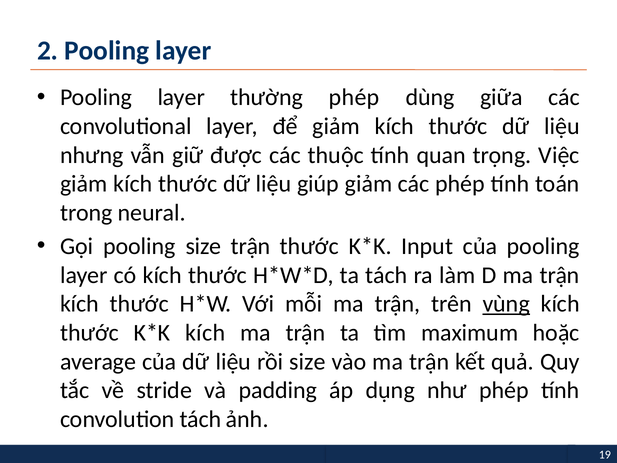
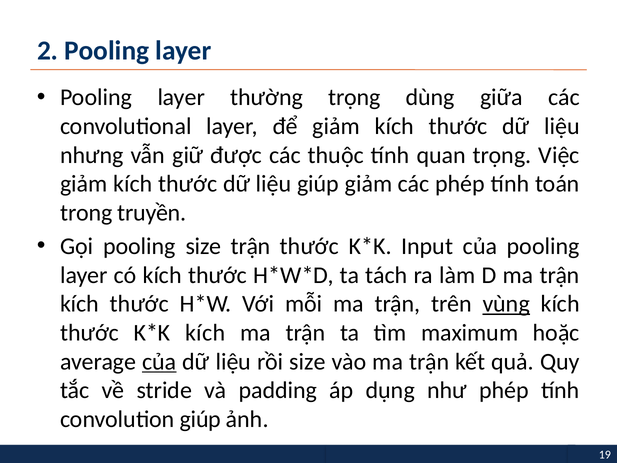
thường phép: phép -> trọng (354, 97)
neural: neural -> truyền (152, 213)
của underline: none -> present (159, 361)
convolution tách: tách -> giúp (200, 419)
